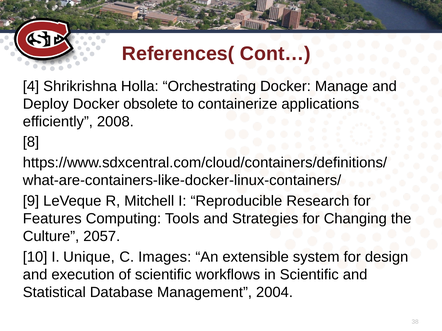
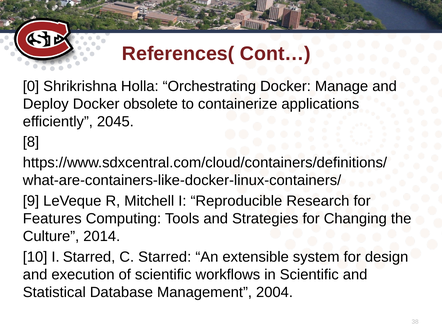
4: 4 -> 0 (31, 86)
2008: 2008 -> 2045 (115, 122)
2057: 2057 -> 2014 (102, 237)
I Unique: Unique -> Starred (89, 257)
C Images: Images -> Starred (165, 257)
